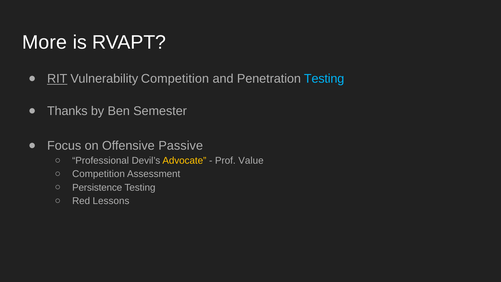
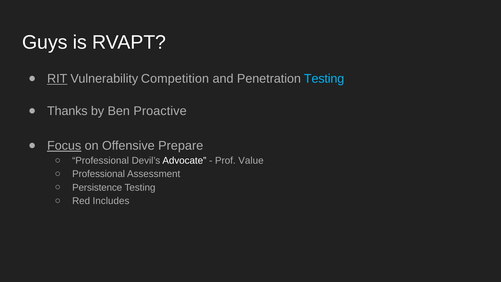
More: More -> Guys (45, 42)
Semester: Semester -> Proactive (160, 111)
Focus underline: none -> present (64, 146)
Passive: Passive -> Prepare (181, 146)
Advocate colour: yellow -> white (184, 161)
Competition: Competition -> Professional (99, 174)
Lessons: Lessons -> Includes (111, 201)
